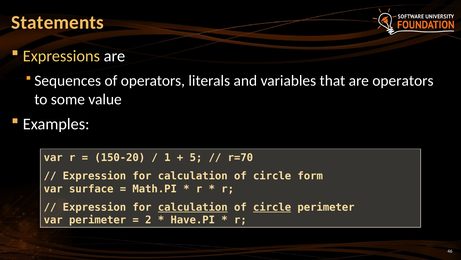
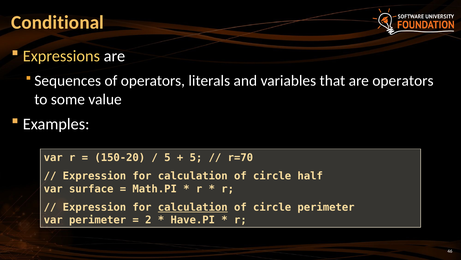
Statements: Statements -> Conditional (58, 22)
1: 1 -> 5 (167, 157)
form: form -> half (310, 176)
circle underline: present -> none (272, 207)
